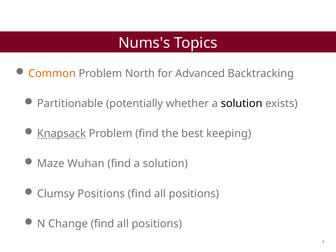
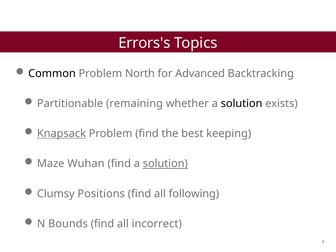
Nums's: Nums's -> Errors's (144, 43)
Common colour: orange -> black (52, 73)
potentially: potentially -> remaining (134, 103)
solution underline: none -> present (165, 164)
positions: positions -> following (194, 194)
Change: Change -> Bounds (68, 224)
positions: positions -> incorrect (157, 224)
